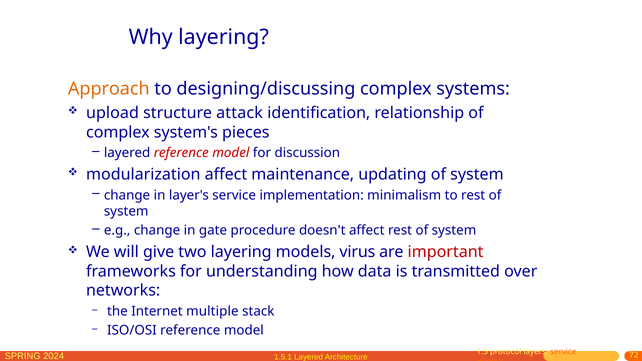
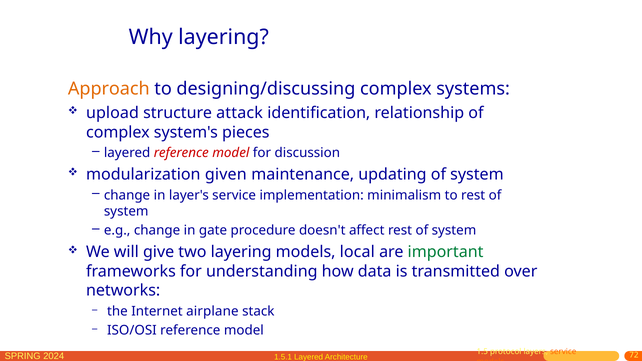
modularization affect: affect -> given (226, 175)
virus: virus -> local (357, 252)
important colour: red -> green (446, 252)
multiple: multiple -> airplane (212, 311)
